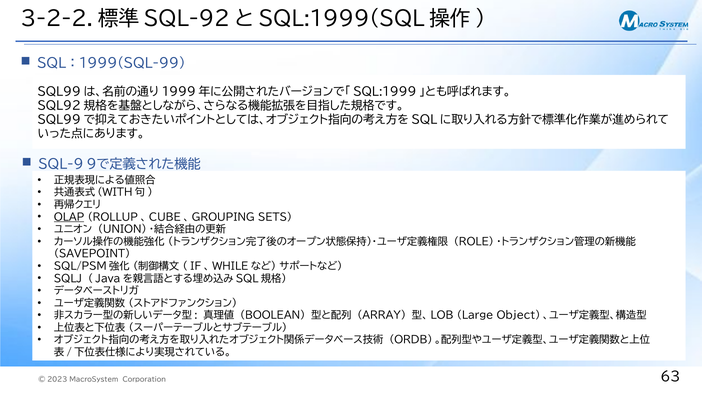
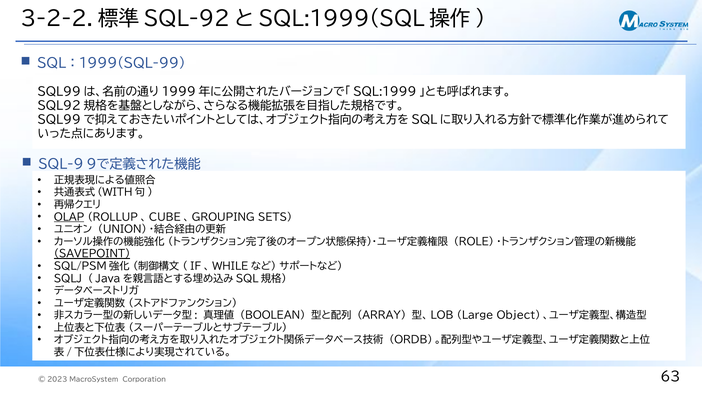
SAVEPOINT underline: none -> present (92, 254)
